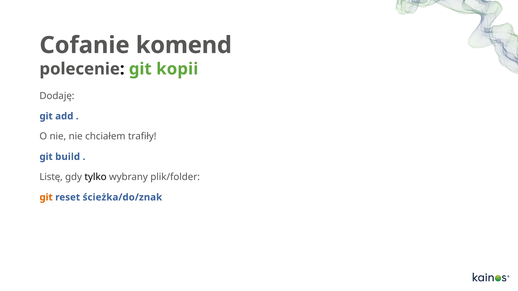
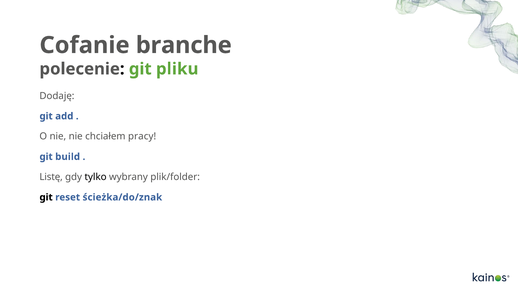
komend: komend -> branche (184, 45)
kopii: kopii -> pliku (177, 69)
trafiły: trafiły -> pracy (142, 137)
git colour: orange -> black (46, 198)
